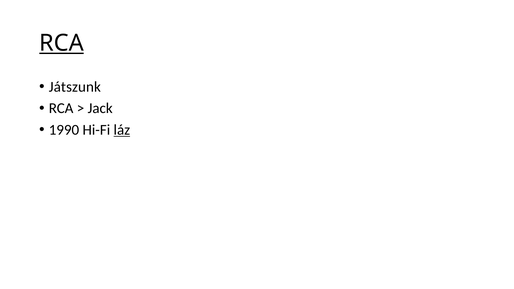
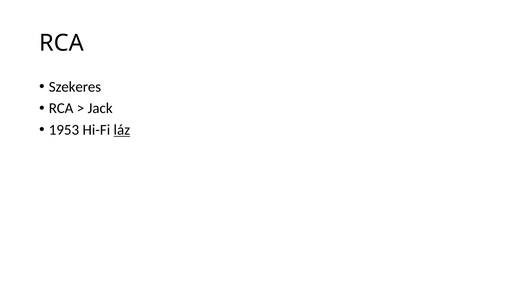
RCA underline: present -> none (61, 43)
Játszunk: Játszunk -> Szekeres (75, 87)
1990: 1990 -> 1953 (64, 130)
